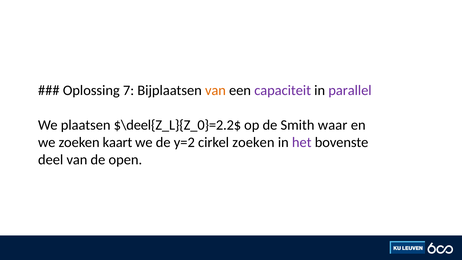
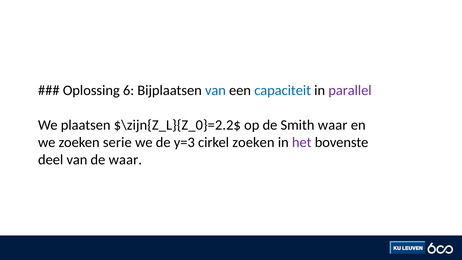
7: 7 -> 6 (129, 90)
van colour: orange -> blue (215, 90)
capaciteit colour: purple -> blue (283, 90)
$\deel{Z_L}{Z_0}=2.2$: $\deel{Z_L}{Z_0}=2.2$ -> $\zijn{Z_L}{Z_0}=2.2$ (177, 125)
kaart: kaart -> serie (117, 142)
y=2: y=2 -> y=3 (184, 142)
de open: open -> waar (125, 160)
